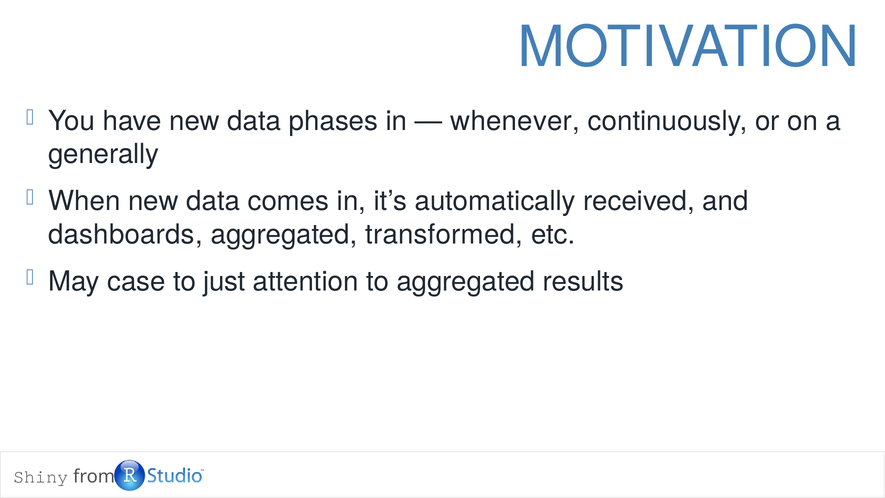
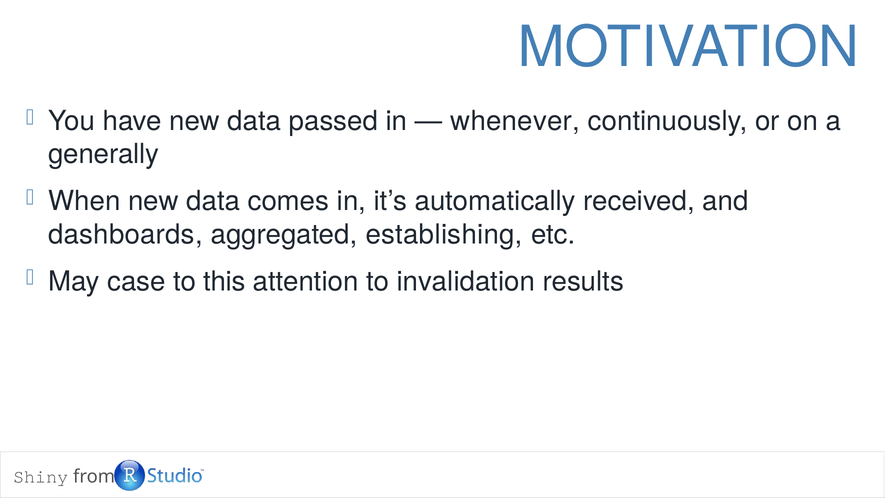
phases: phases -> passed (333, 121)
transformed: transformed -> establishing (444, 234)
just: just -> this (224, 281)
to aggregated: aggregated -> invalidation (466, 281)
